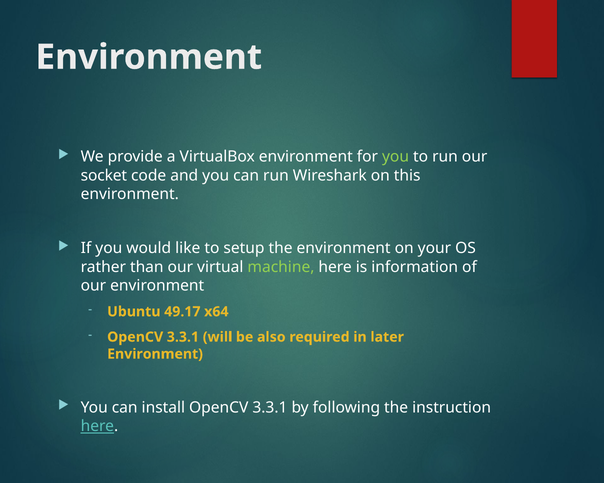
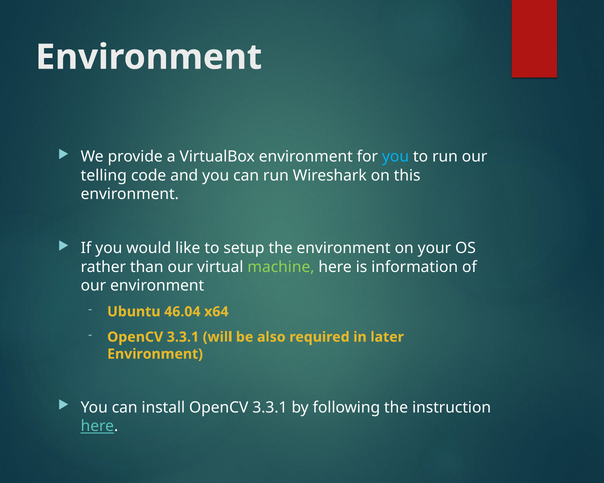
you colour: light green -> light blue (396, 157)
socket: socket -> telling (104, 175)
49.17: 49.17 -> 46.04 (182, 312)
